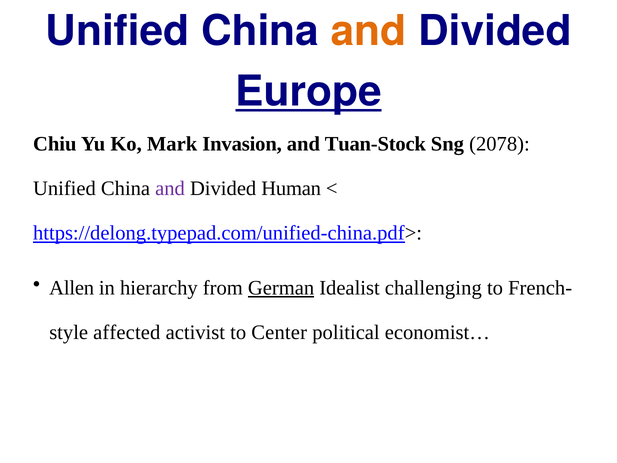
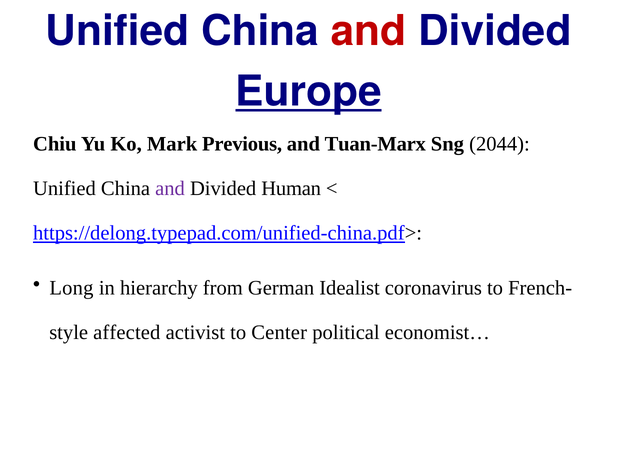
and colour: orange -> red (369, 31)
Invasion: Invasion -> Previous (242, 144)
Tuan‐Stock: Tuan‐Stock -> Tuan‐Marx (375, 144)
2078: 2078 -> 2044 (499, 144)
Allen: Allen -> Long (71, 288)
German underline: present -> none (281, 288)
challenging: challenging -> coronavirus (433, 288)
